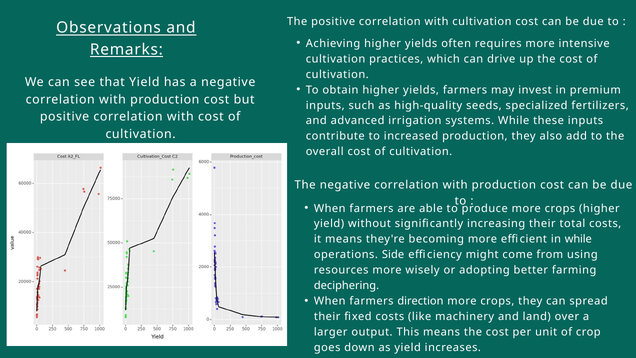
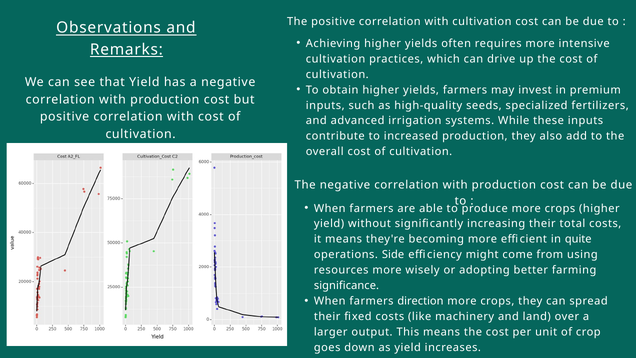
in while: while -> quite (578, 239)
deciphering: deciphering -> significance (346, 285)
